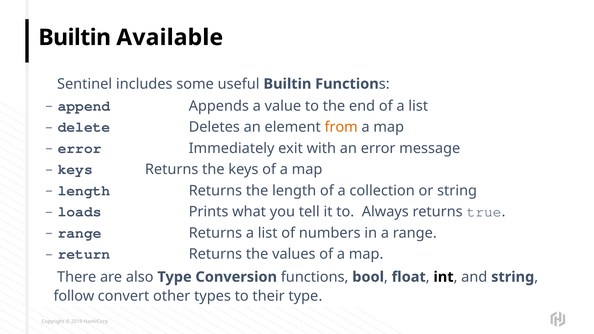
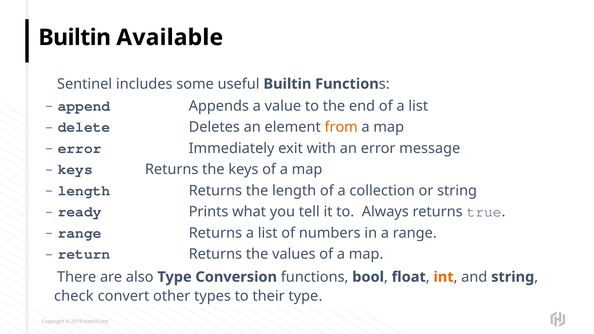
loads: loads -> ready (80, 212)
int colour: black -> orange (444, 277)
follow: follow -> check (74, 296)
